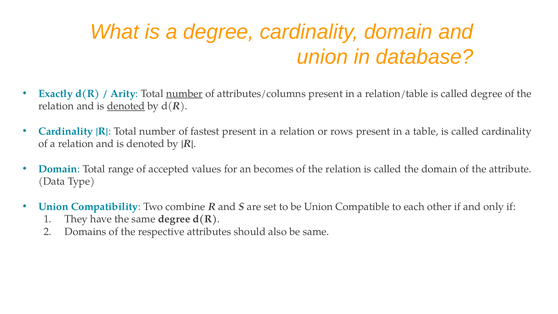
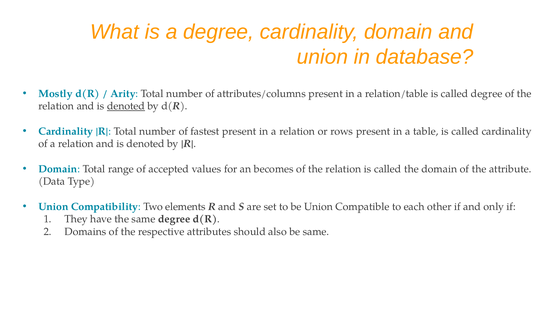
Exactly: Exactly -> Mostly (56, 94)
number underline: present -> none (184, 94)
combine: combine -> elements (185, 207)
